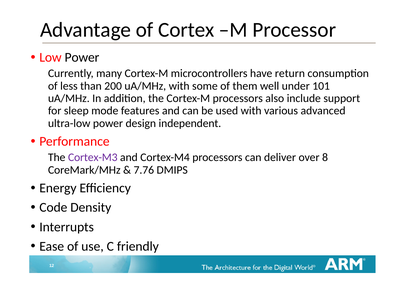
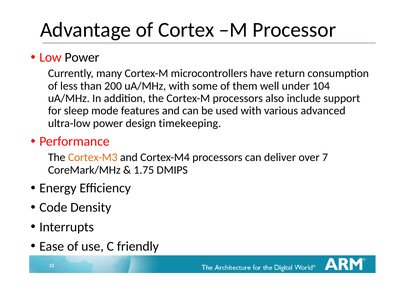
101: 101 -> 104 (321, 86)
independent: independent -> timekeeping (190, 123)
Cortex-M3 colour: purple -> orange (93, 158)
8: 8 -> 7 (325, 158)
7.76: 7.76 -> 1.75 (144, 170)
